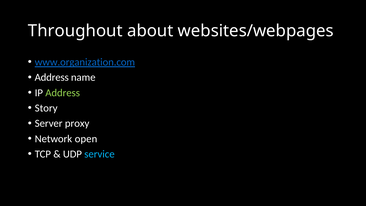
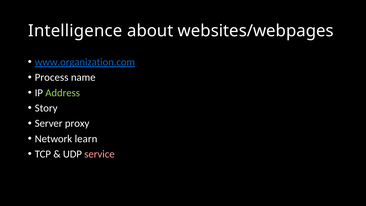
Throughout: Throughout -> Intelligence (75, 31)
Address: Address -> Process (52, 77)
open: open -> learn (86, 139)
service colour: light blue -> pink (99, 154)
